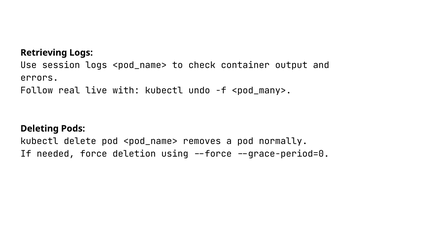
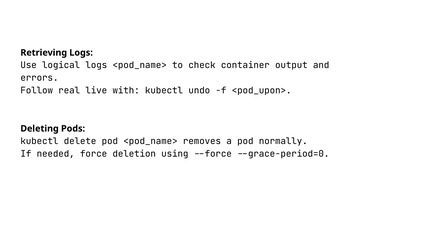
session: session -> logical (61, 65)
<pod_many>: <pod_many> -> <pod_upon> (262, 91)
